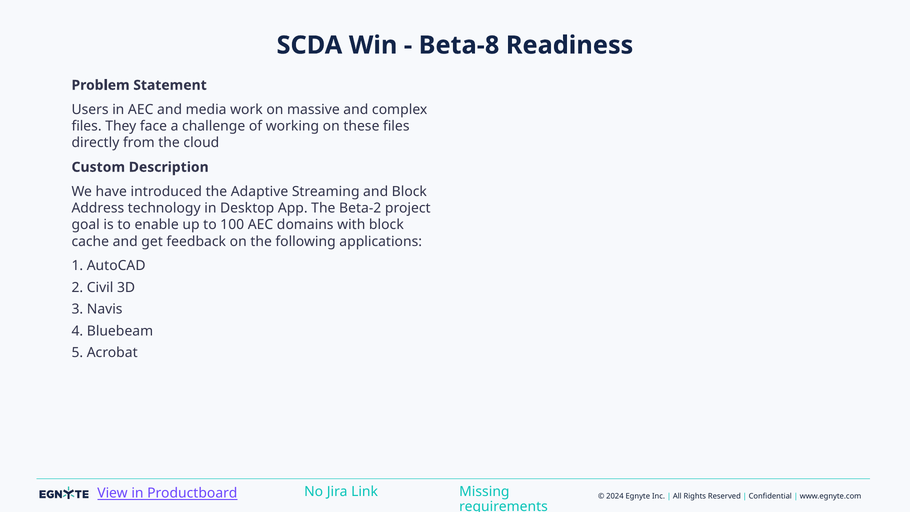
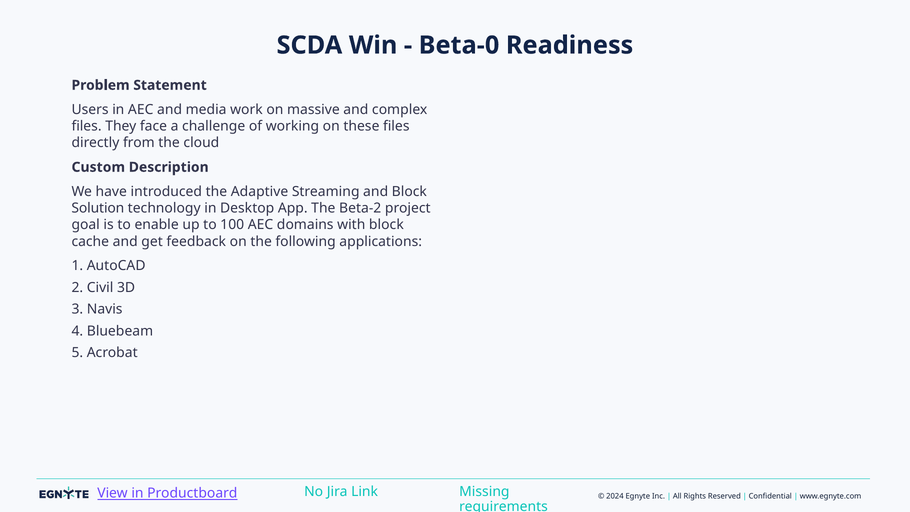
Beta-8: Beta-8 -> Beta-0 (459, 45)
Address: Address -> Solution (98, 208)
